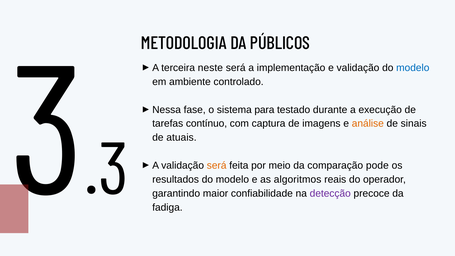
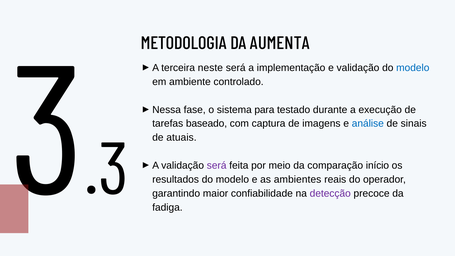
PÚBLICOS: PÚBLICOS -> AUMENTA (280, 43)
contínuo: contínuo -> baseado (207, 124)
análise colour: orange -> blue (368, 124)
será colour: orange -> purple (217, 165)
pode: pode -> início (377, 165)
algoritmos: algoritmos -> ambientes (298, 179)
